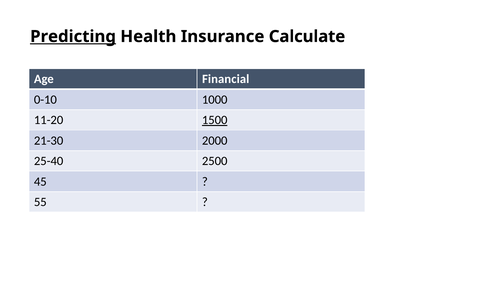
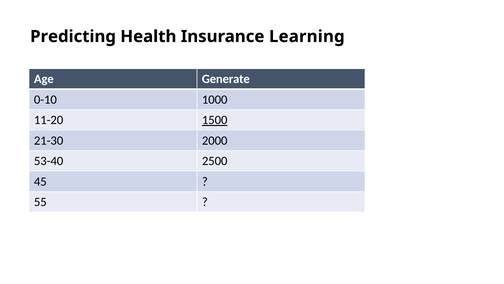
Predicting underline: present -> none (73, 36)
Calculate: Calculate -> Learning (307, 36)
Financial: Financial -> Generate (226, 79)
25-40: 25-40 -> 53-40 (49, 161)
